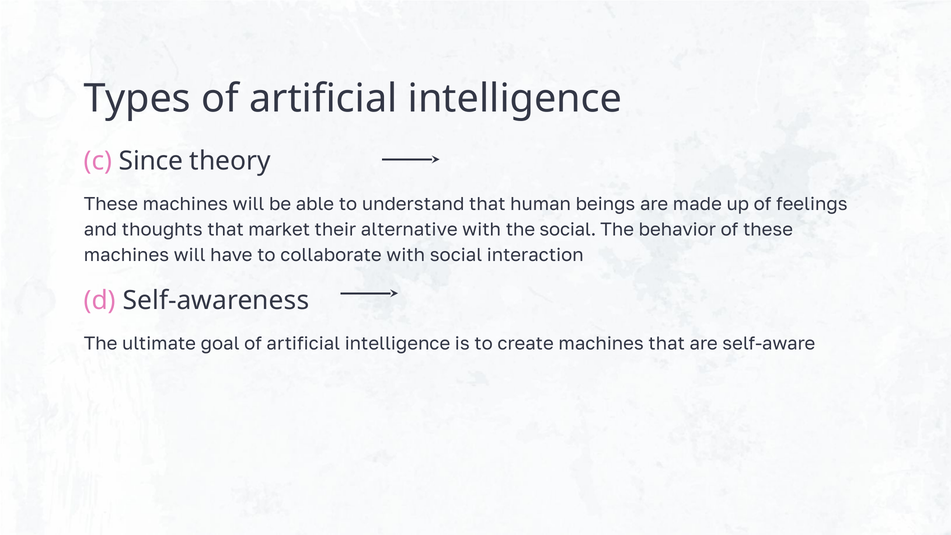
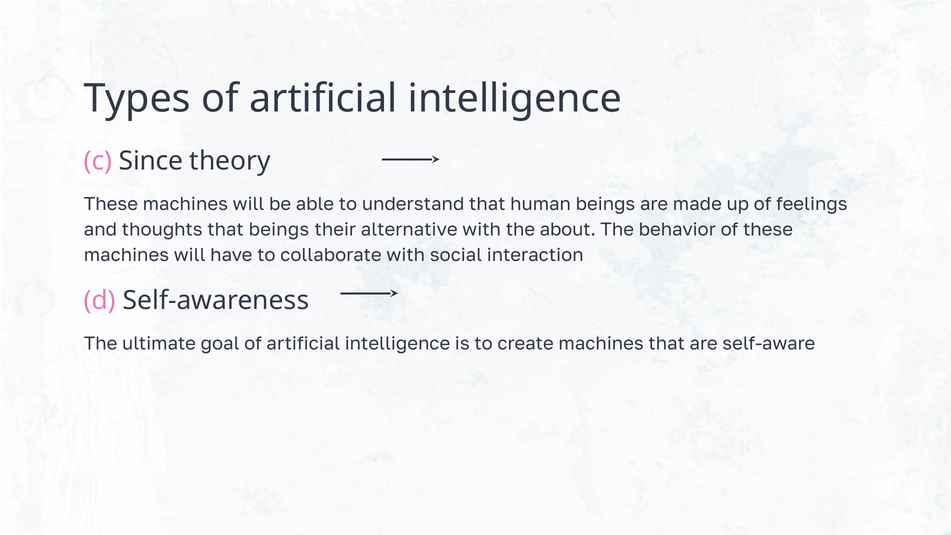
that market: market -> beings (279, 230)
the social: social -> about (568, 230)
